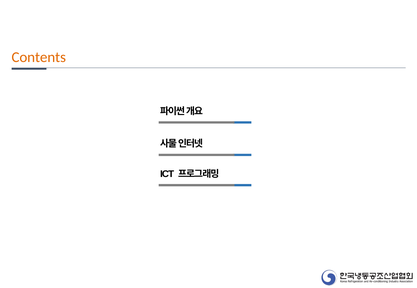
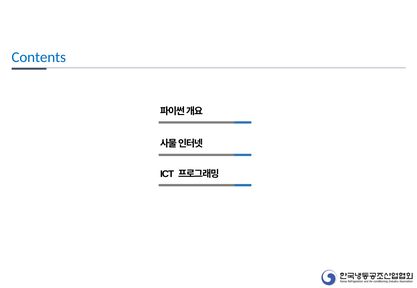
Contents colour: orange -> blue (39, 57)
